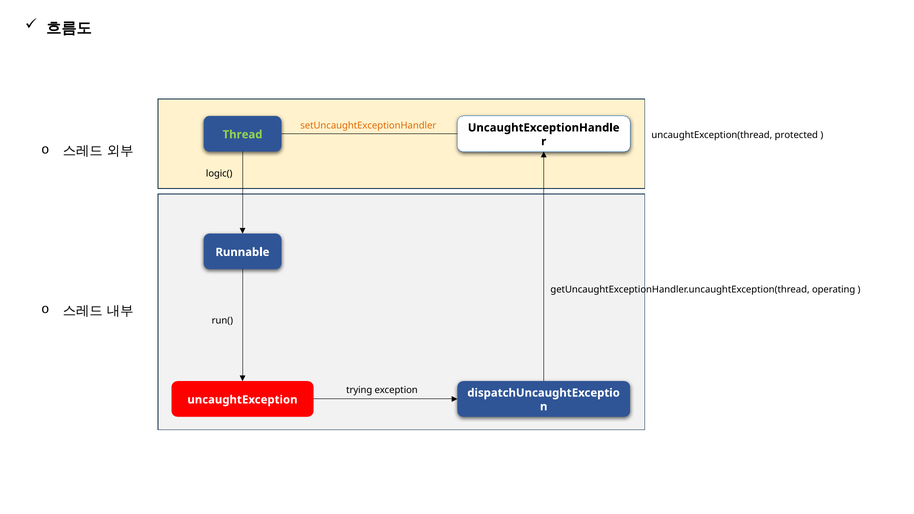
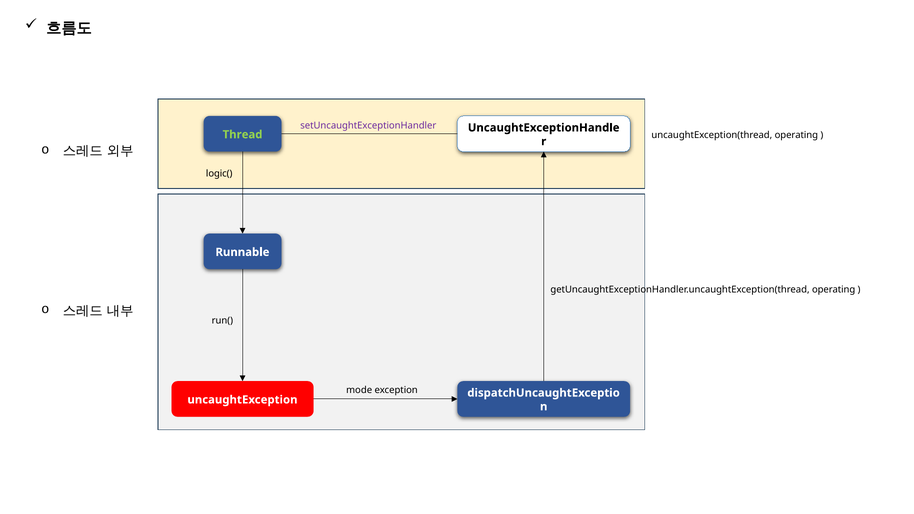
setUncaughtExceptionHandler colour: orange -> purple (368, 126)
uncaughtException(thread protected: protected -> operating (796, 135)
trying: trying -> mode (359, 390)
